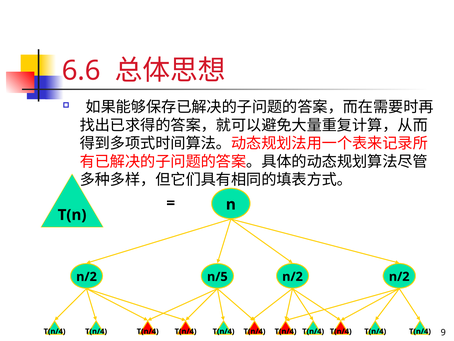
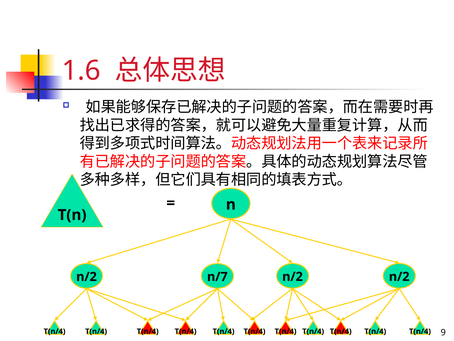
6.6: 6.6 -> 1.6 (81, 70)
n/5: n/5 -> n/7 (217, 276)
